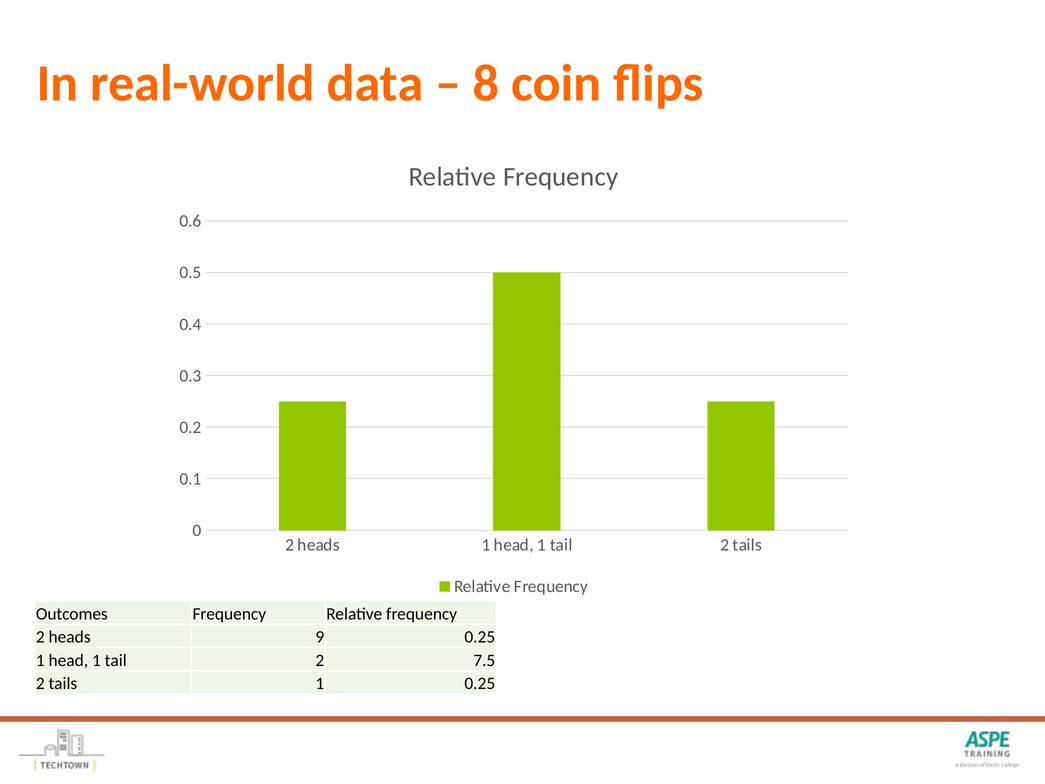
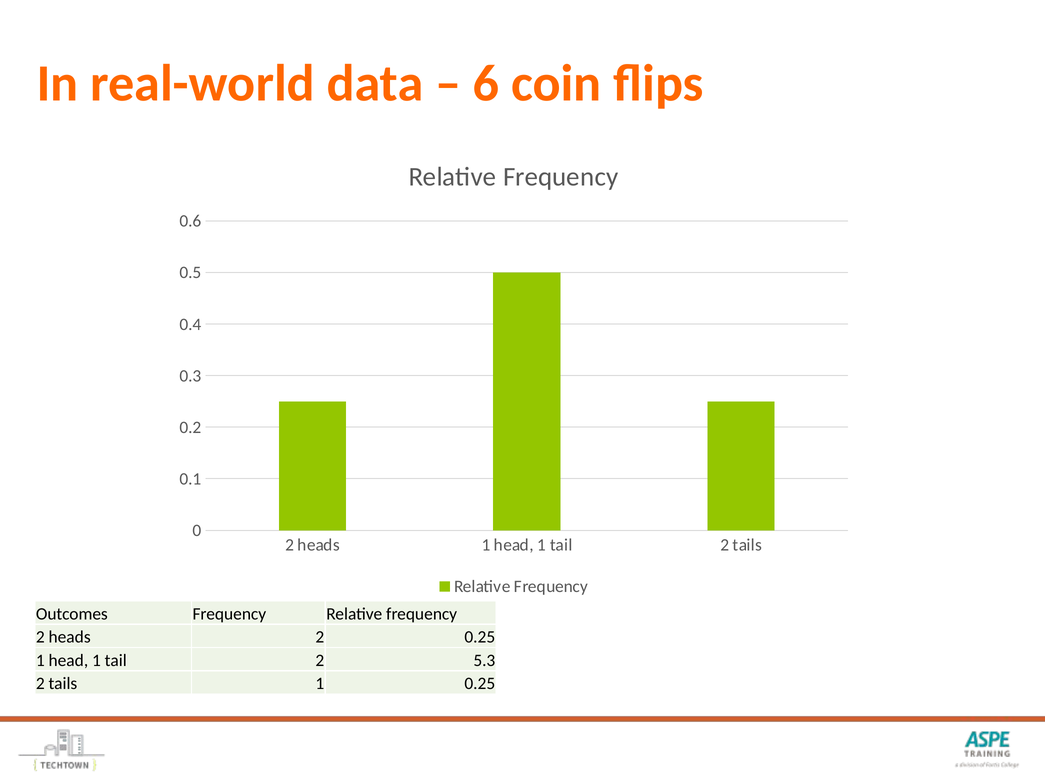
8: 8 -> 6 (486, 83)
heads 9: 9 -> 2 (320, 637)
7.5: 7.5 -> 5.3 (484, 660)
